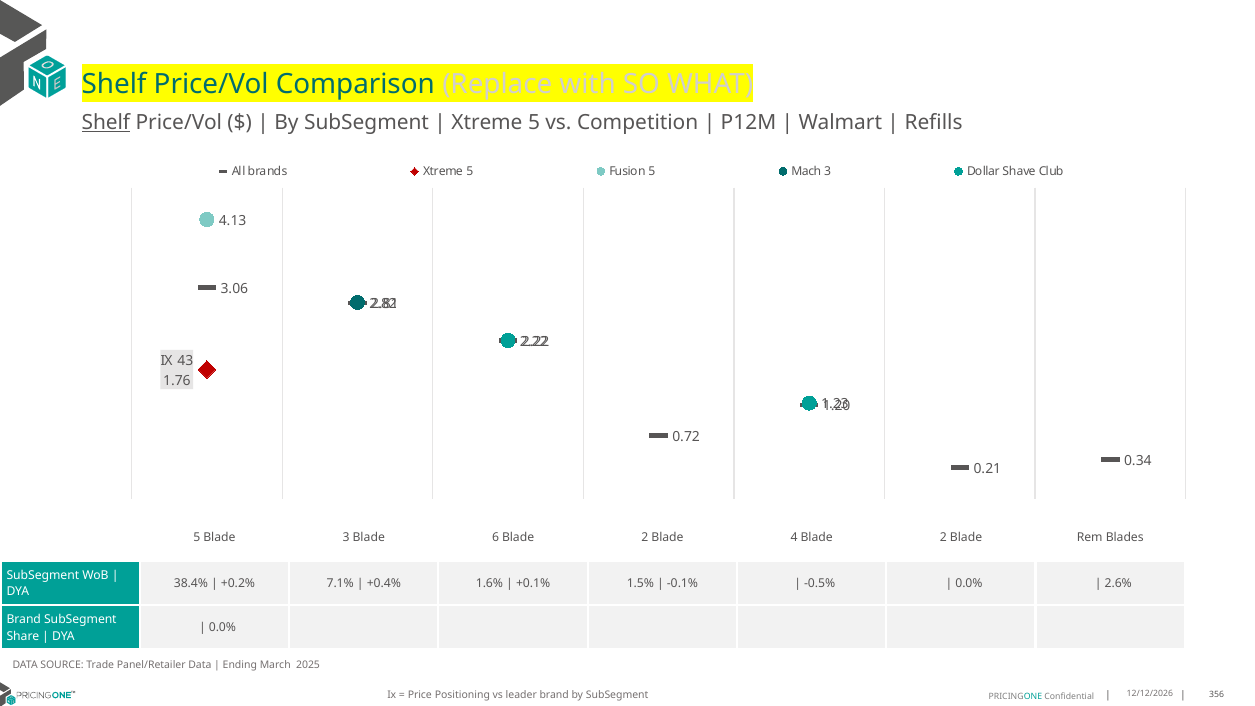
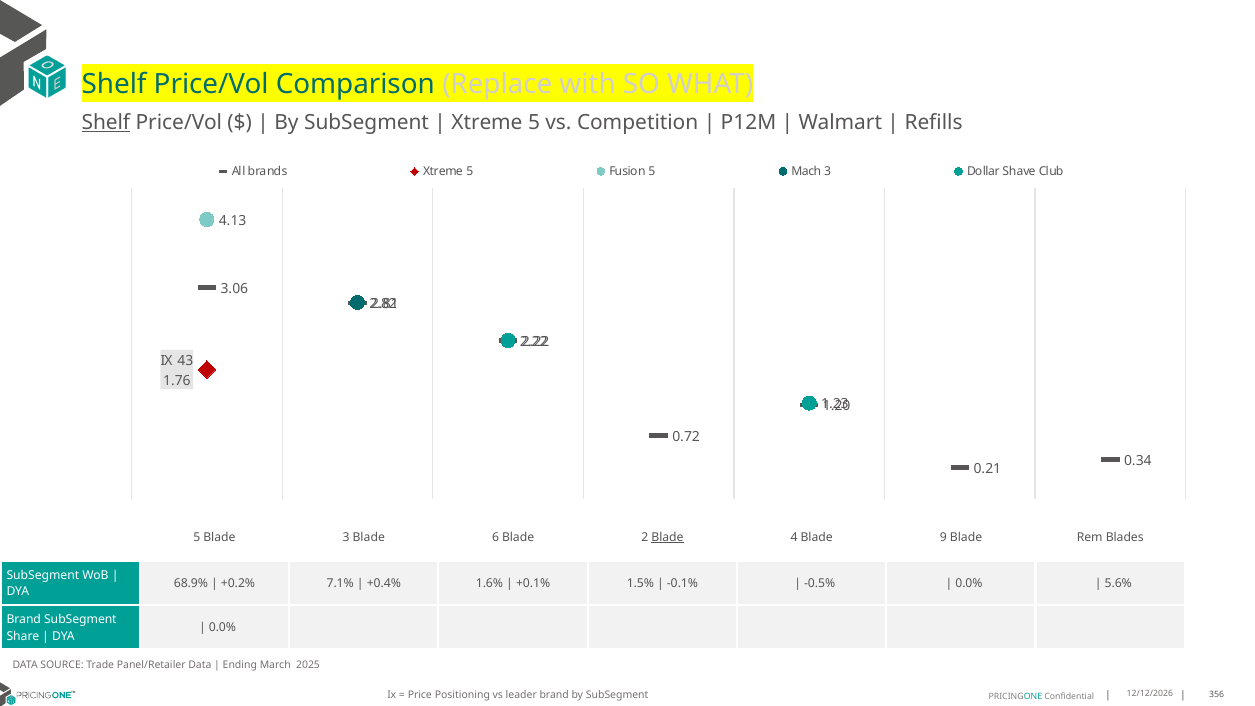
Blade underline: none -> present (667, 537)
4 Blade 2: 2 -> 9 (943, 537)
38.4%: 38.4% -> 68.9% (191, 583)
2.6%: 2.6% -> 5.6% (1118, 583)
